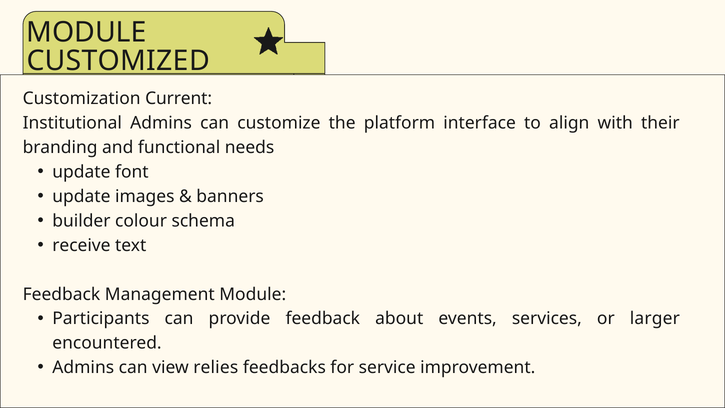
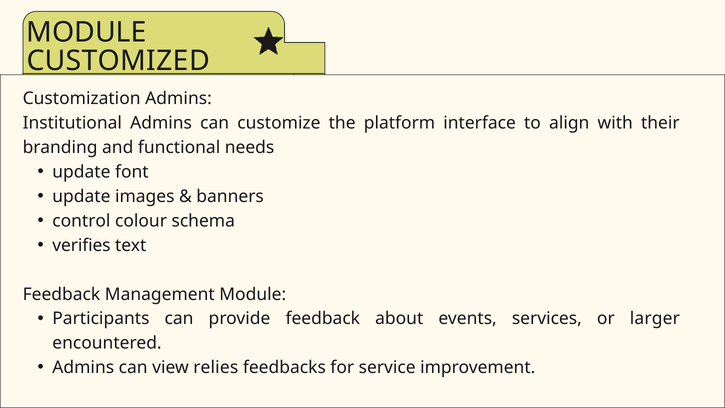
Customization Current: Current -> Admins (179, 99)
builder: builder -> control (81, 221)
receive: receive -> verifies (81, 245)
